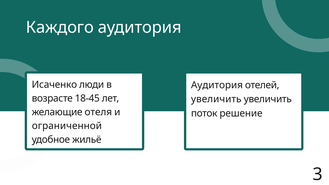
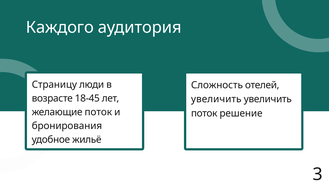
Исаченко: Исаченко -> Страницу (54, 85)
Аудитория: Аудитория -> Сложность (217, 85)
желающие отеля: отеля -> поток (98, 112)
ограниченной: ограниченной -> бронирования (67, 126)
